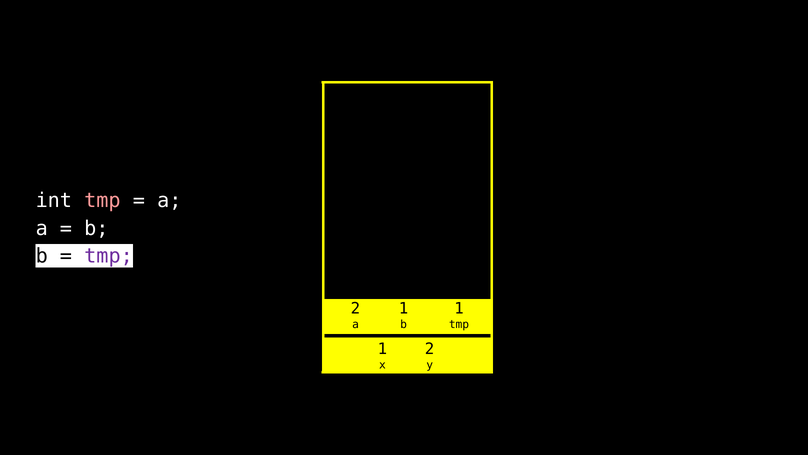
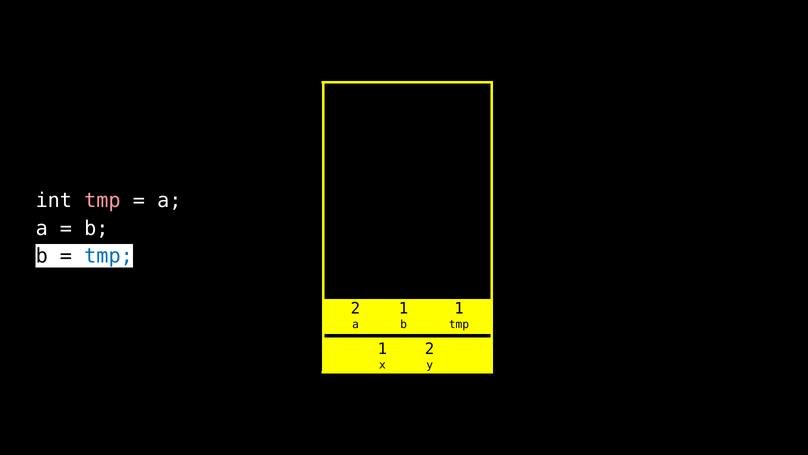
tmp colour: purple -> blue (109, 256)
